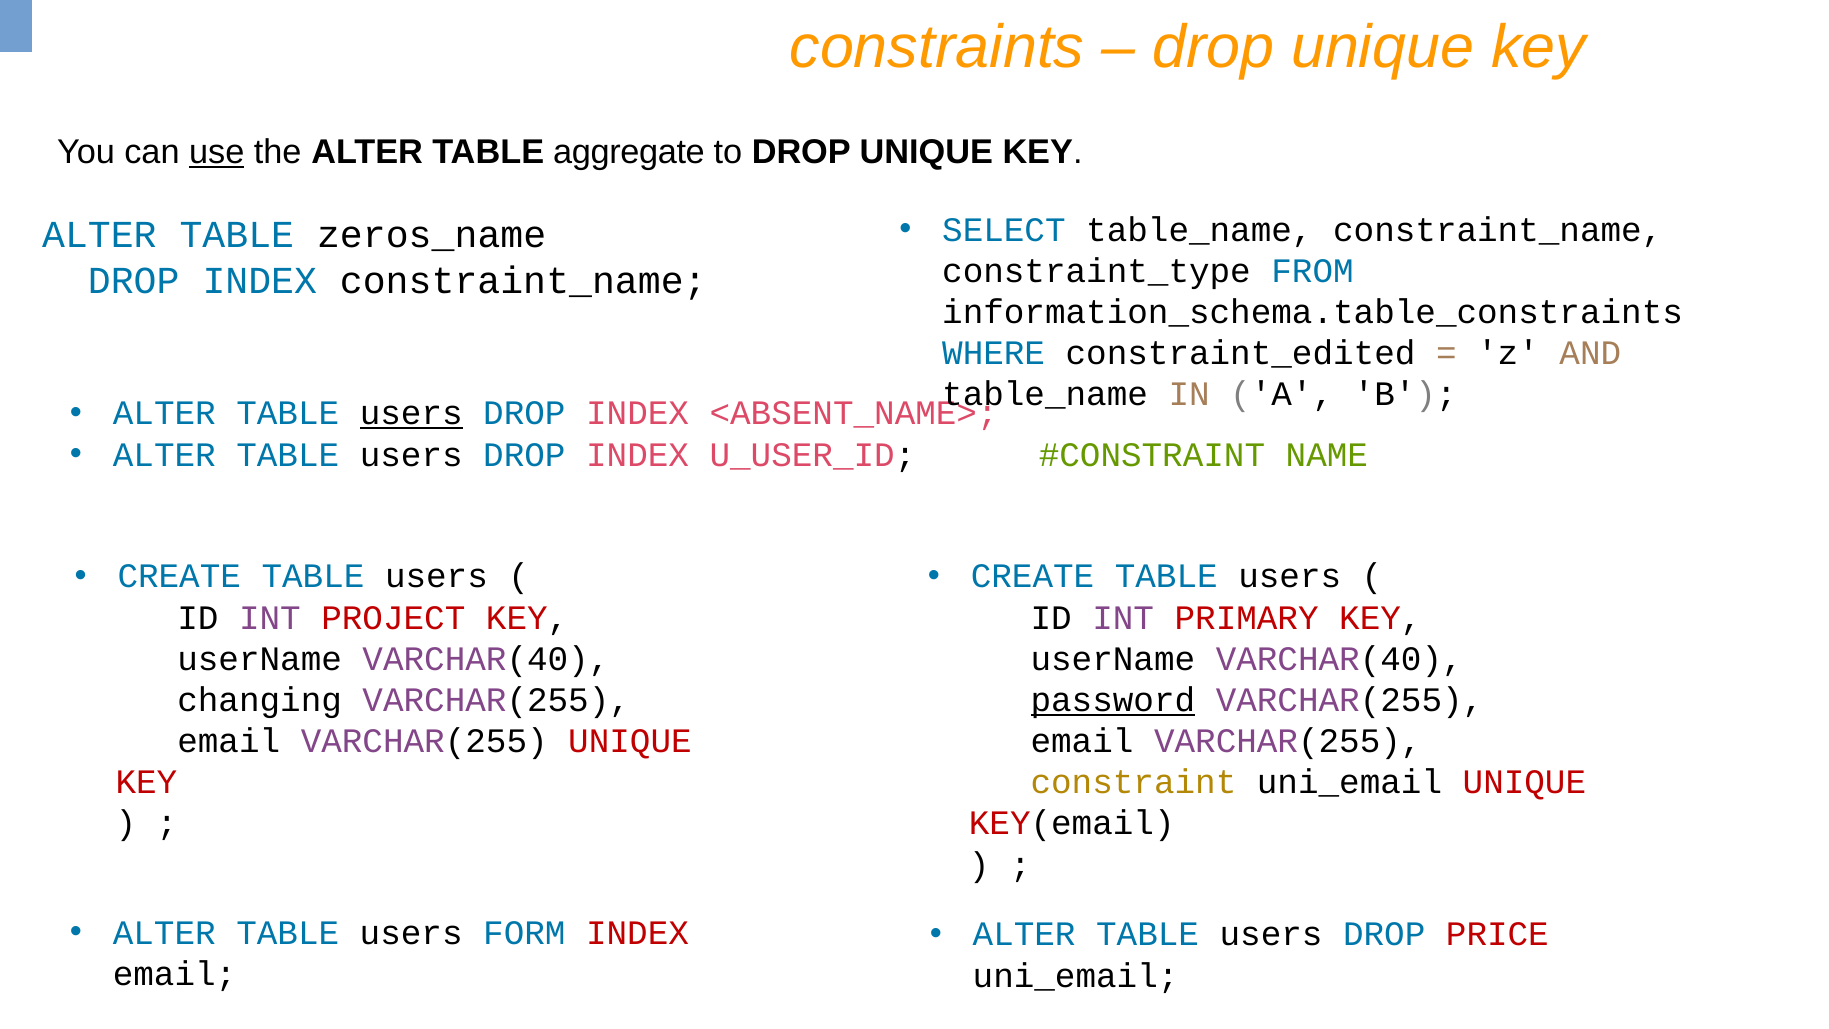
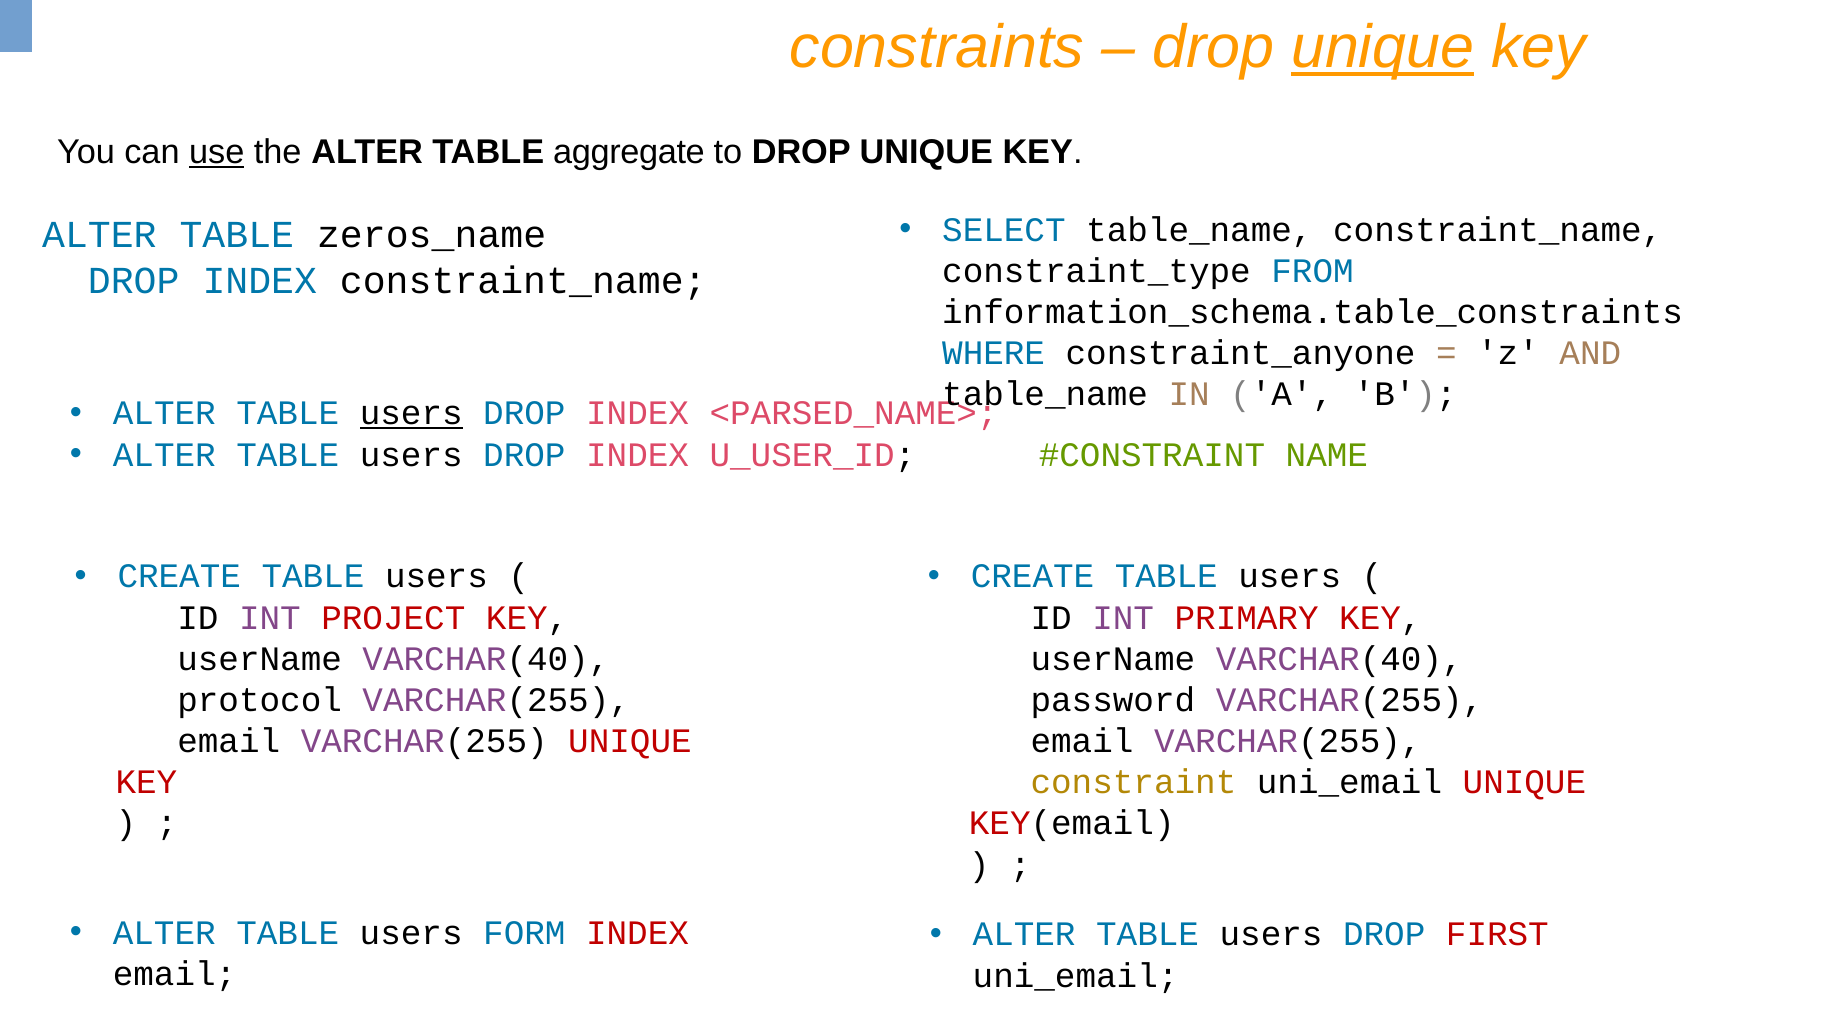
unique underline: none -> present (1383, 48)
constraint_edited: constraint_edited -> constraint_anyone (1241, 353)
<ABSENT_NAME>: <ABSENT_NAME> -> <PARSED_NAME> (854, 413)
changing: changing -> protocol (260, 700)
password underline: present -> none (1113, 700)
PRICE: PRICE -> FIRST (1497, 934)
